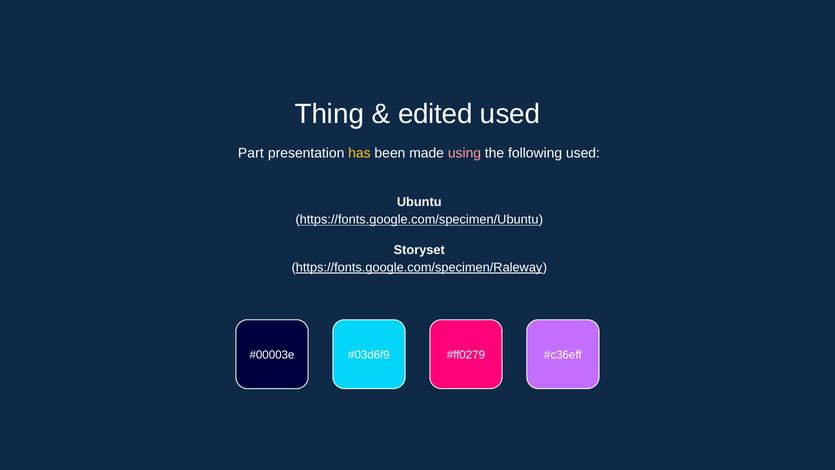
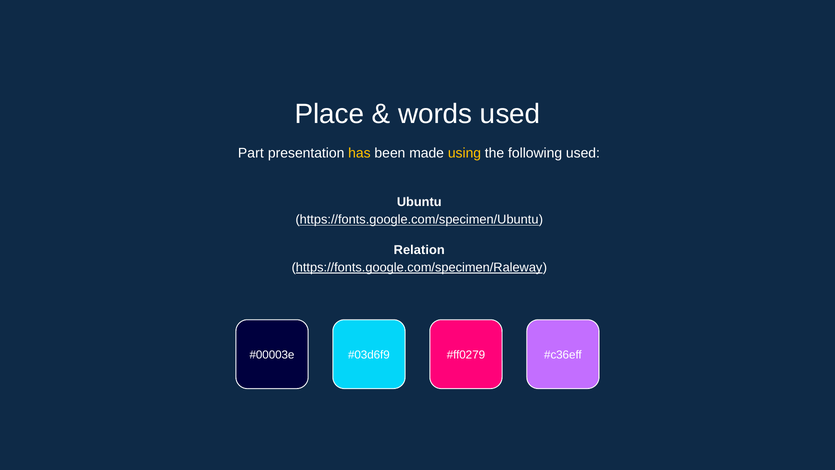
Thing: Thing -> Place (329, 114)
edited: edited -> words (435, 114)
using colour: pink -> yellow (464, 153)
Storyset: Storyset -> Relation (419, 250)
